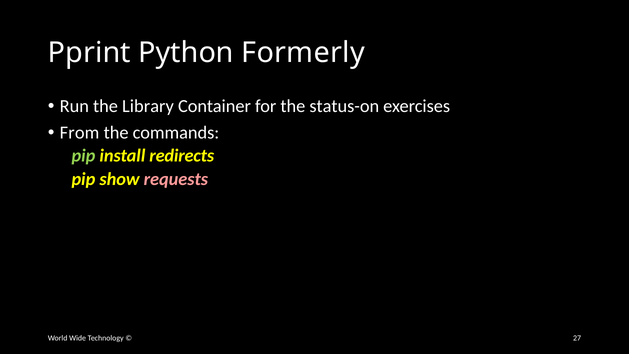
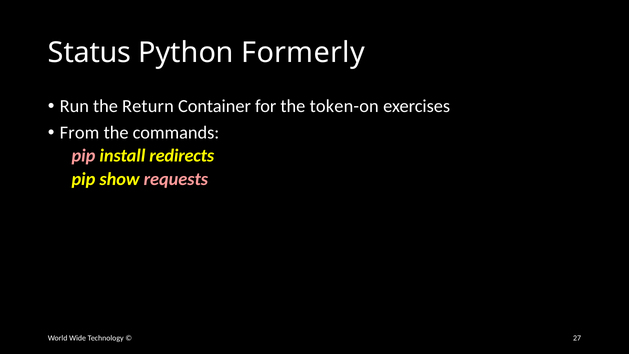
Pprint: Pprint -> Status (89, 53)
Library: Library -> Return (148, 106)
status-on: status-on -> token-on (344, 106)
pip colour: light green -> pink (83, 156)
